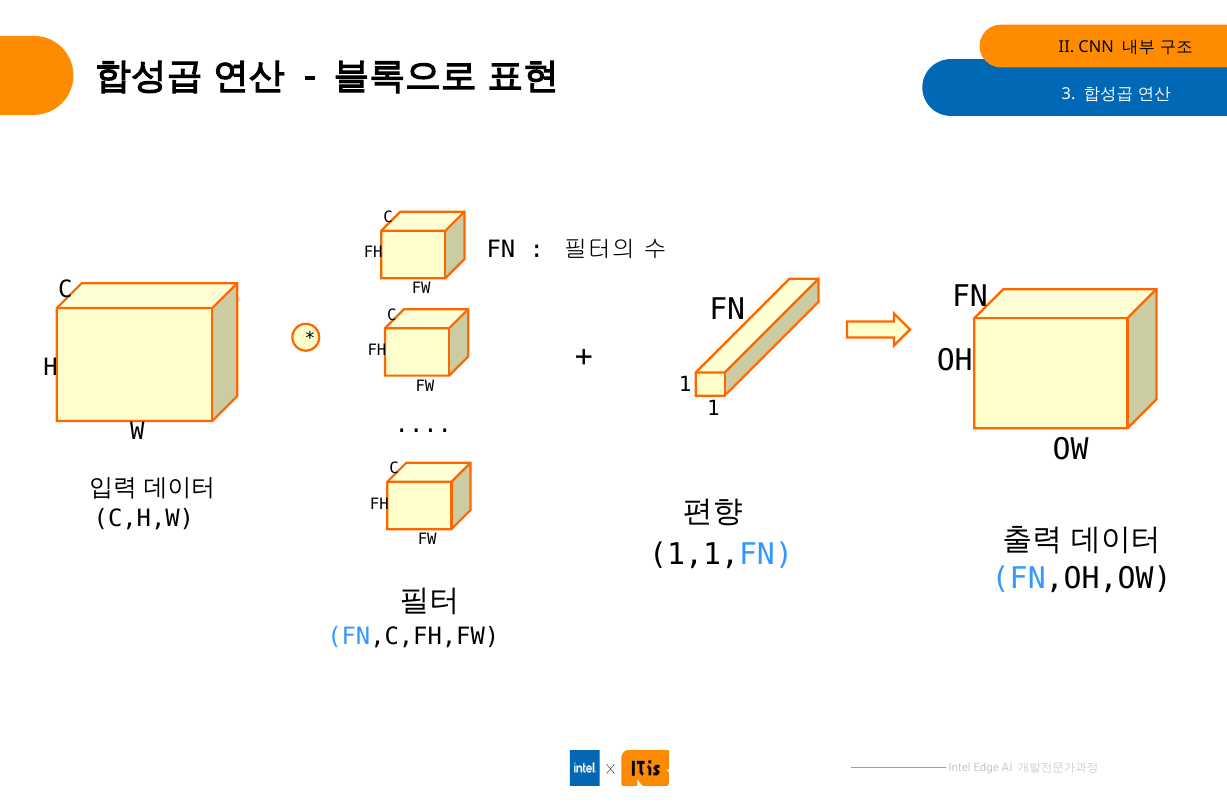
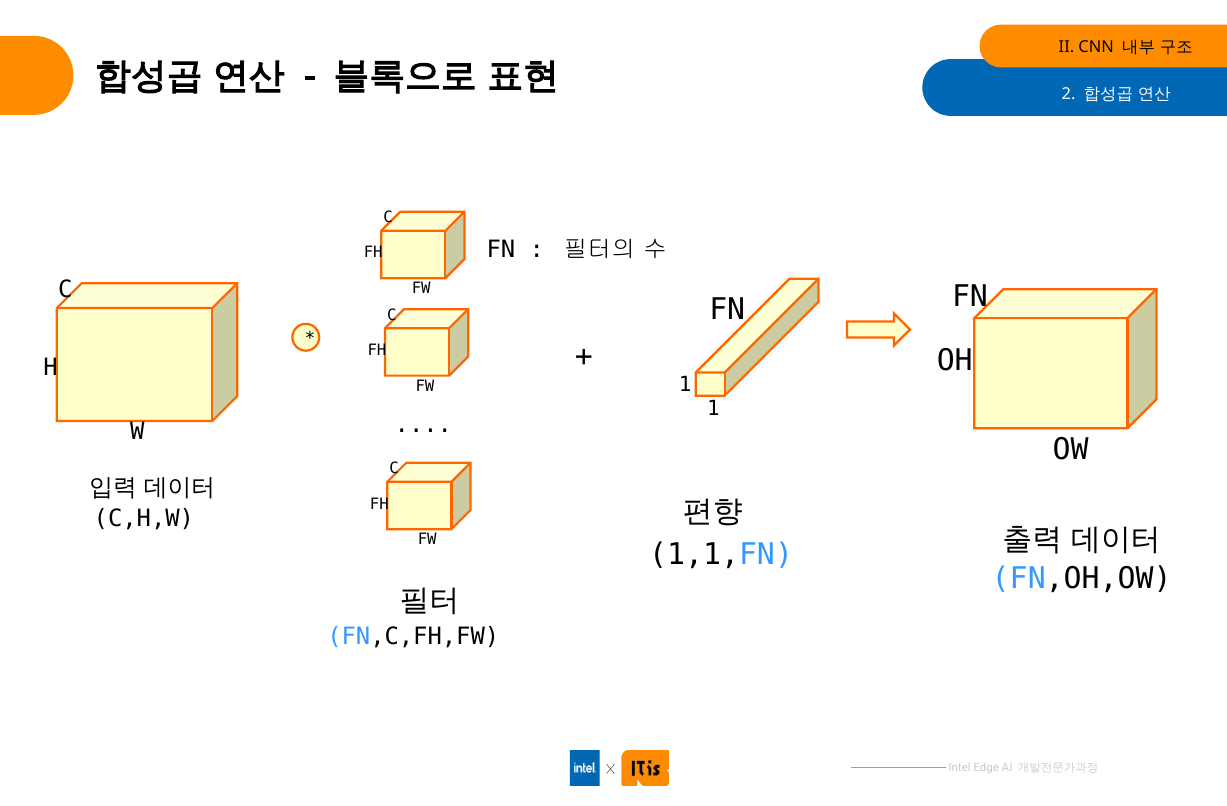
3: 3 -> 2 (1069, 95)
